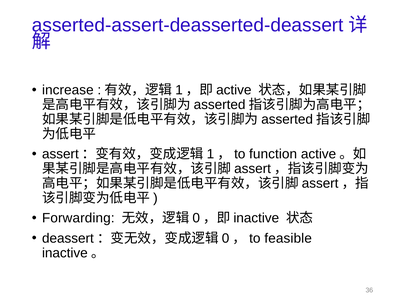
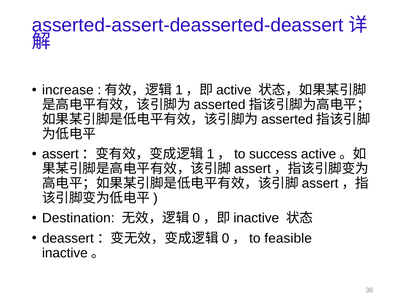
function: function -> success (273, 154)
Forwarding: Forwarding -> Destination (78, 218)
